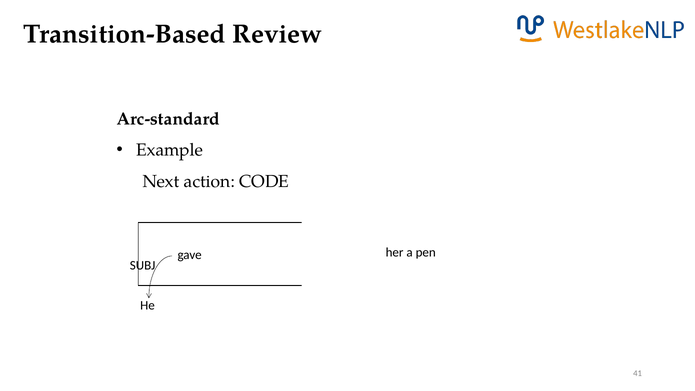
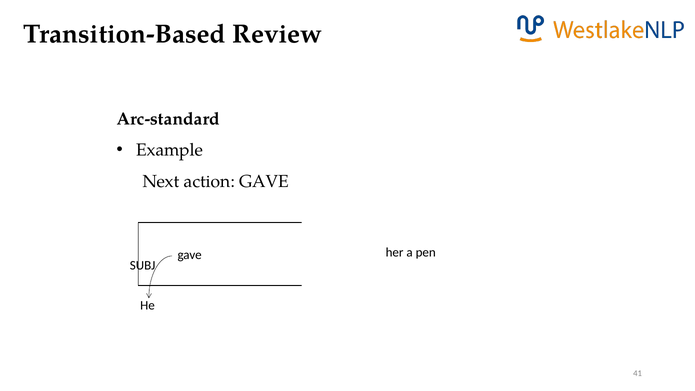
action CODE: CODE -> GAVE (264, 181)
